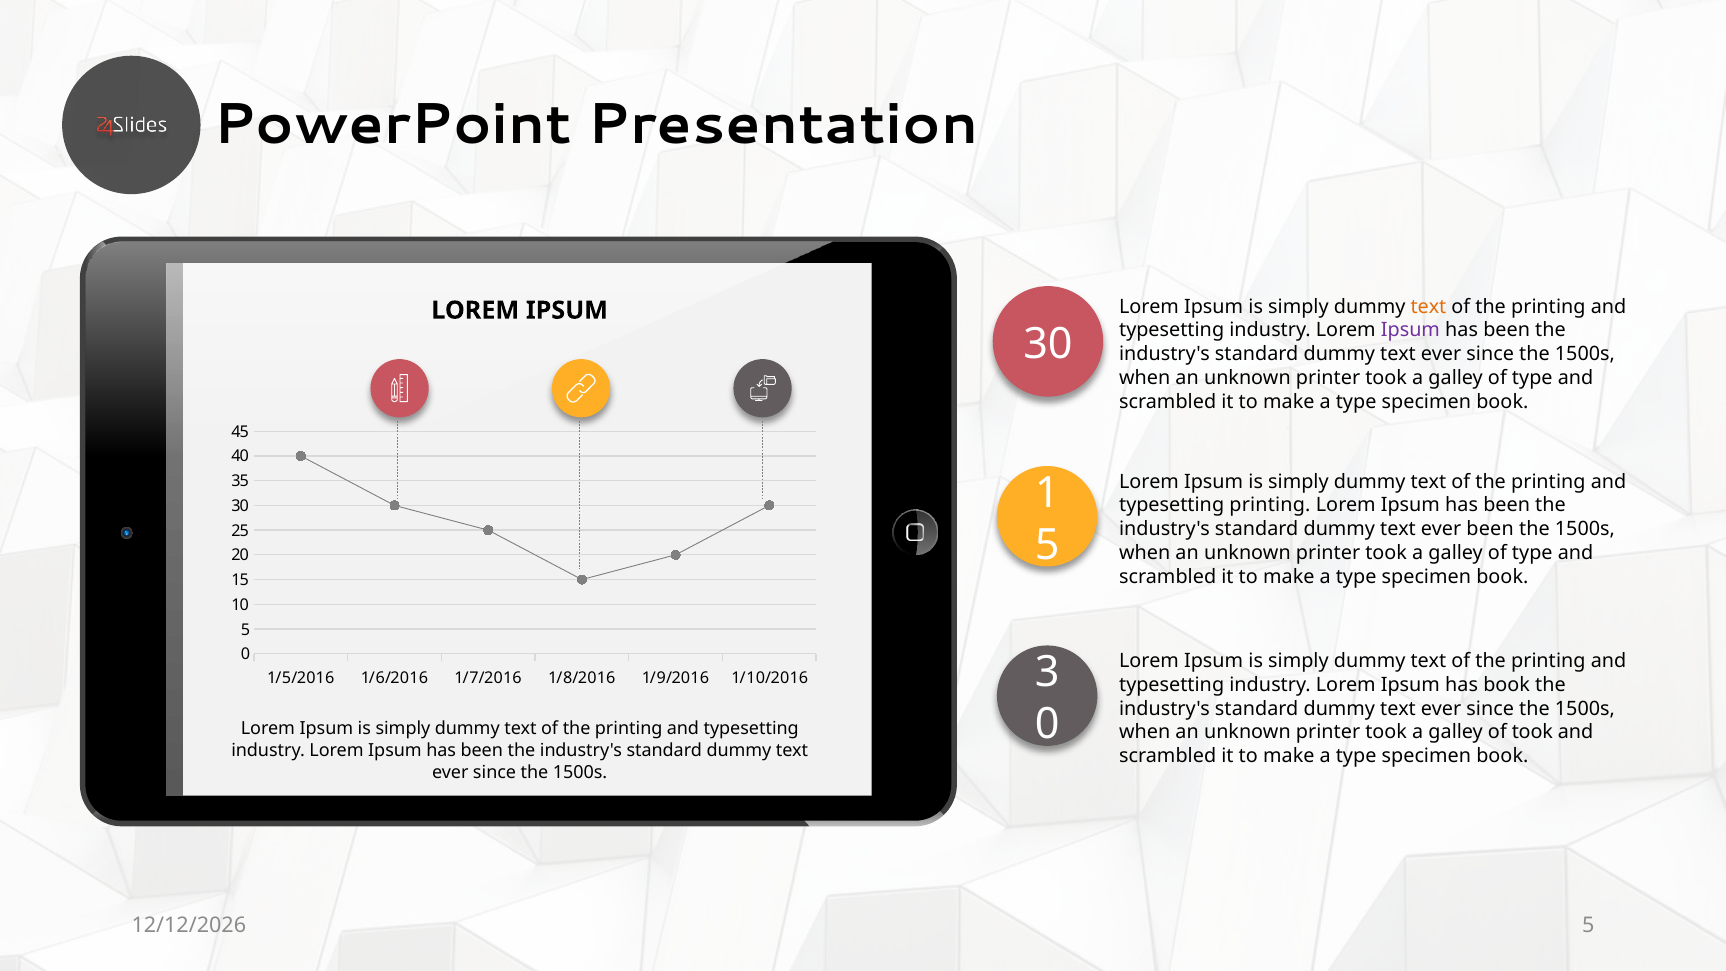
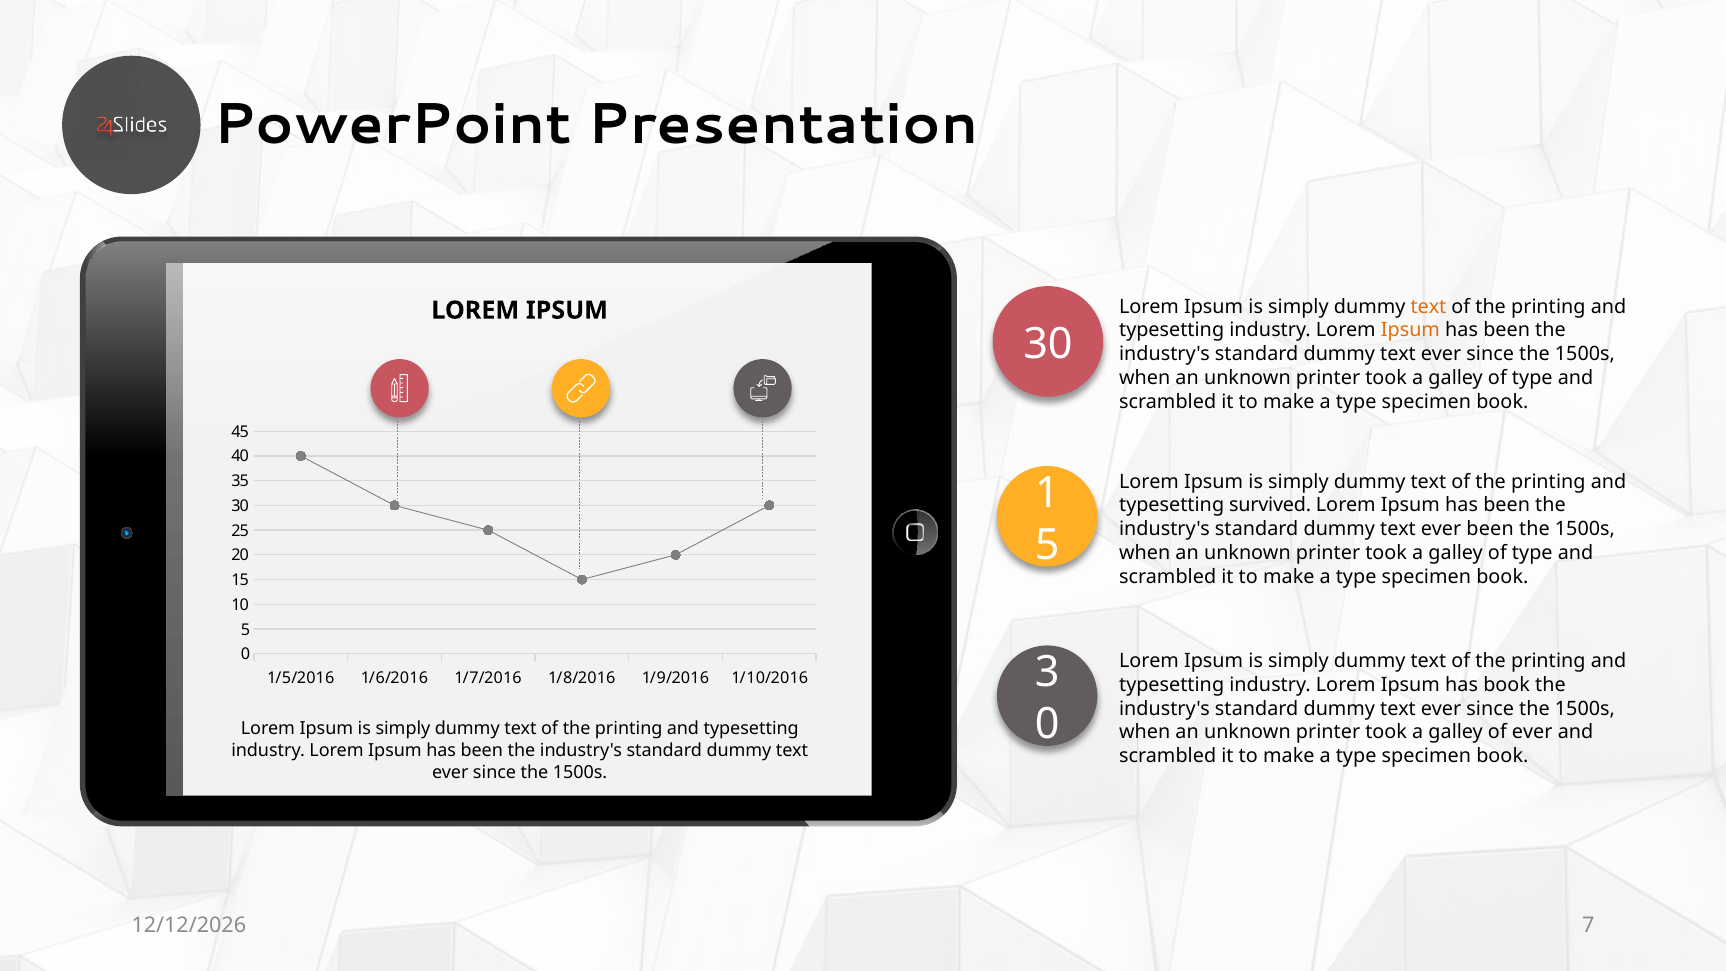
Ipsum colour: purple -> orange (1410, 330)
typesetting printing: printing -> survived (1270, 505)
of took: took -> ever (1532, 732)
5: 5 -> 7 (1588, 925)
